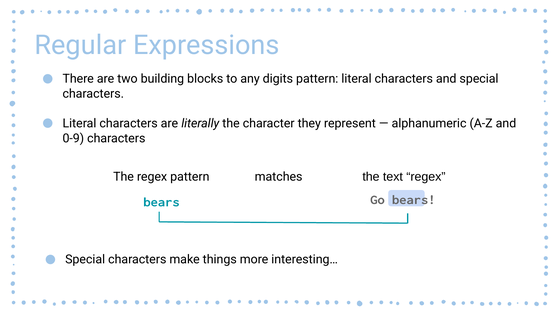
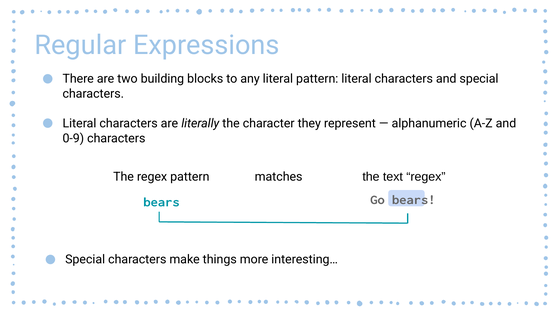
any digits: digits -> literal (278, 79)
